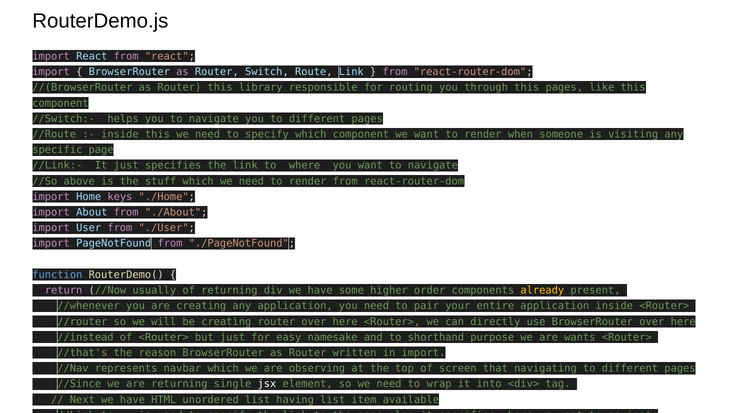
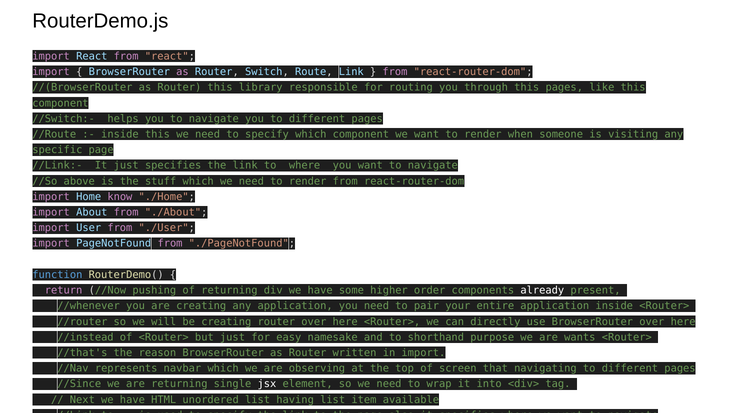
keys: keys -> know (120, 197)
usually: usually -> pushing (154, 290)
already colour: yellow -> white (542, 290)
